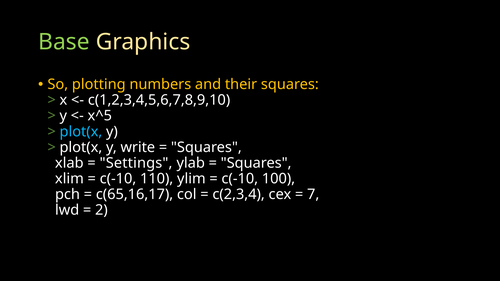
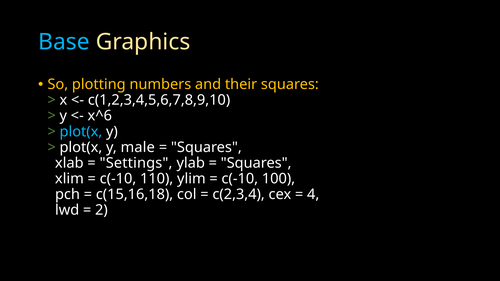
Base colour: light green -> light blue (64, 42)
x^5: x^5 -> x^6 (100, 116)
write: write -> male (138, 147)
c(65,16,17: c(65,16,17 -> c(15,16,18 (135, 195)
7: 7 -> 4 (313, 195)
